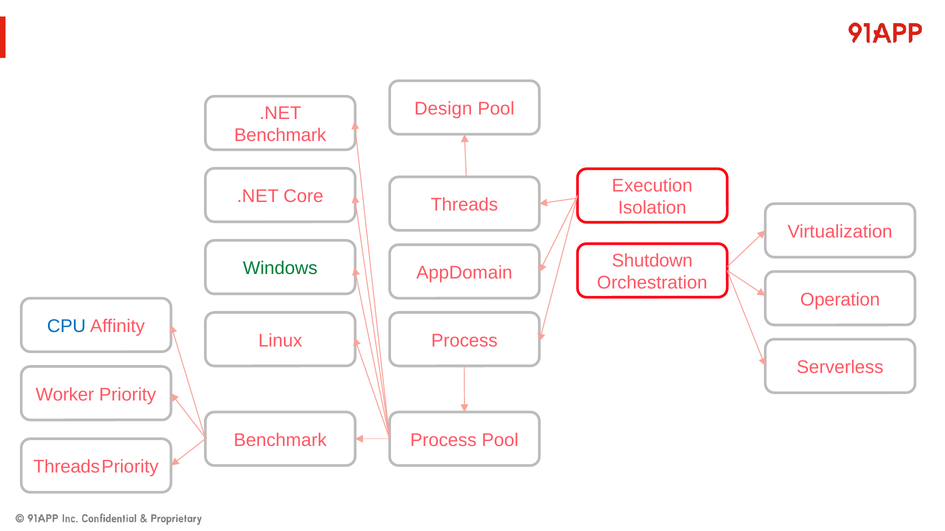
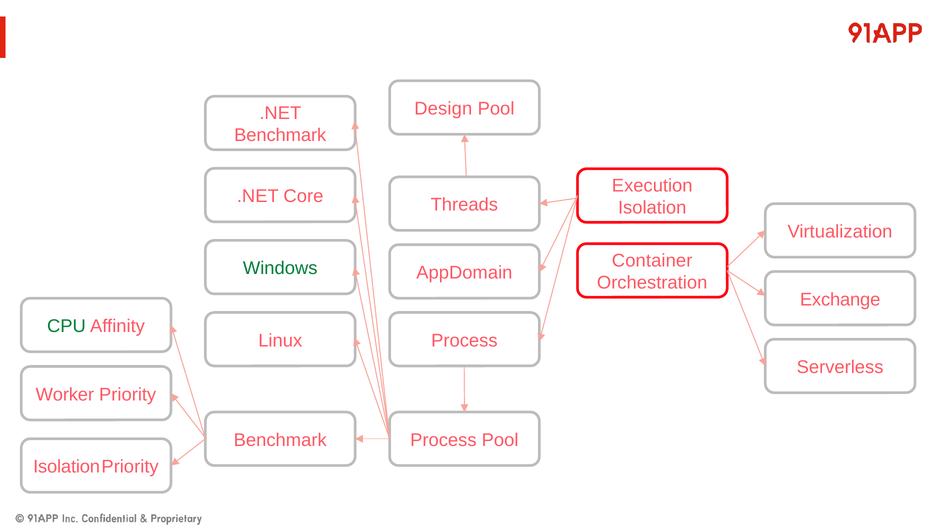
Shutdown: Shutdown -> Container (652, 261)
Operation: Operation -> Exchange (840, 300)
CPU colour: blue -> green (66, 327)
Threads: Threads -> Isolation (67, 467)
